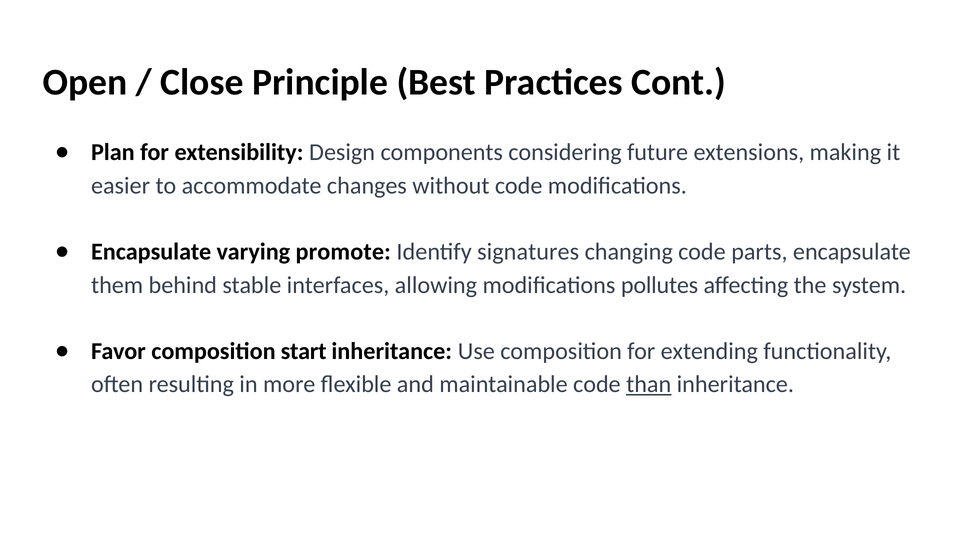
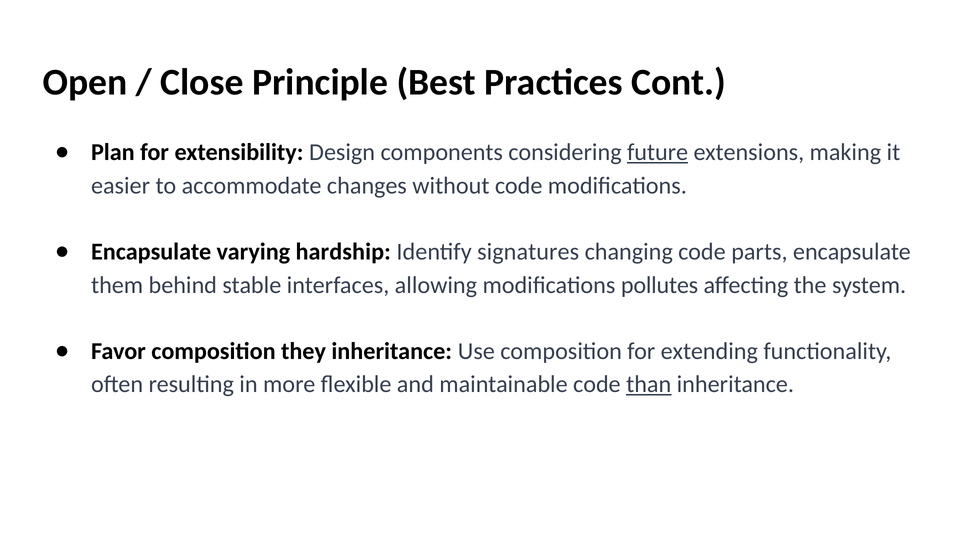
future underline: none -> present (658, 152)
promote: promote -> hardship (343, 252)
start: start -> they (303, 351)
